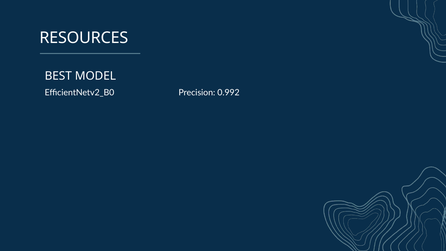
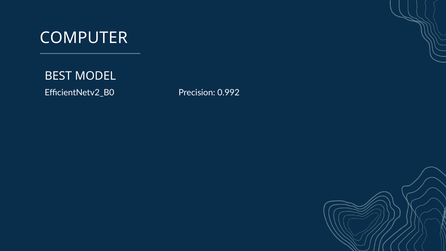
RESOURCES: RESOURCES -> COMPUTER (84, 38)
